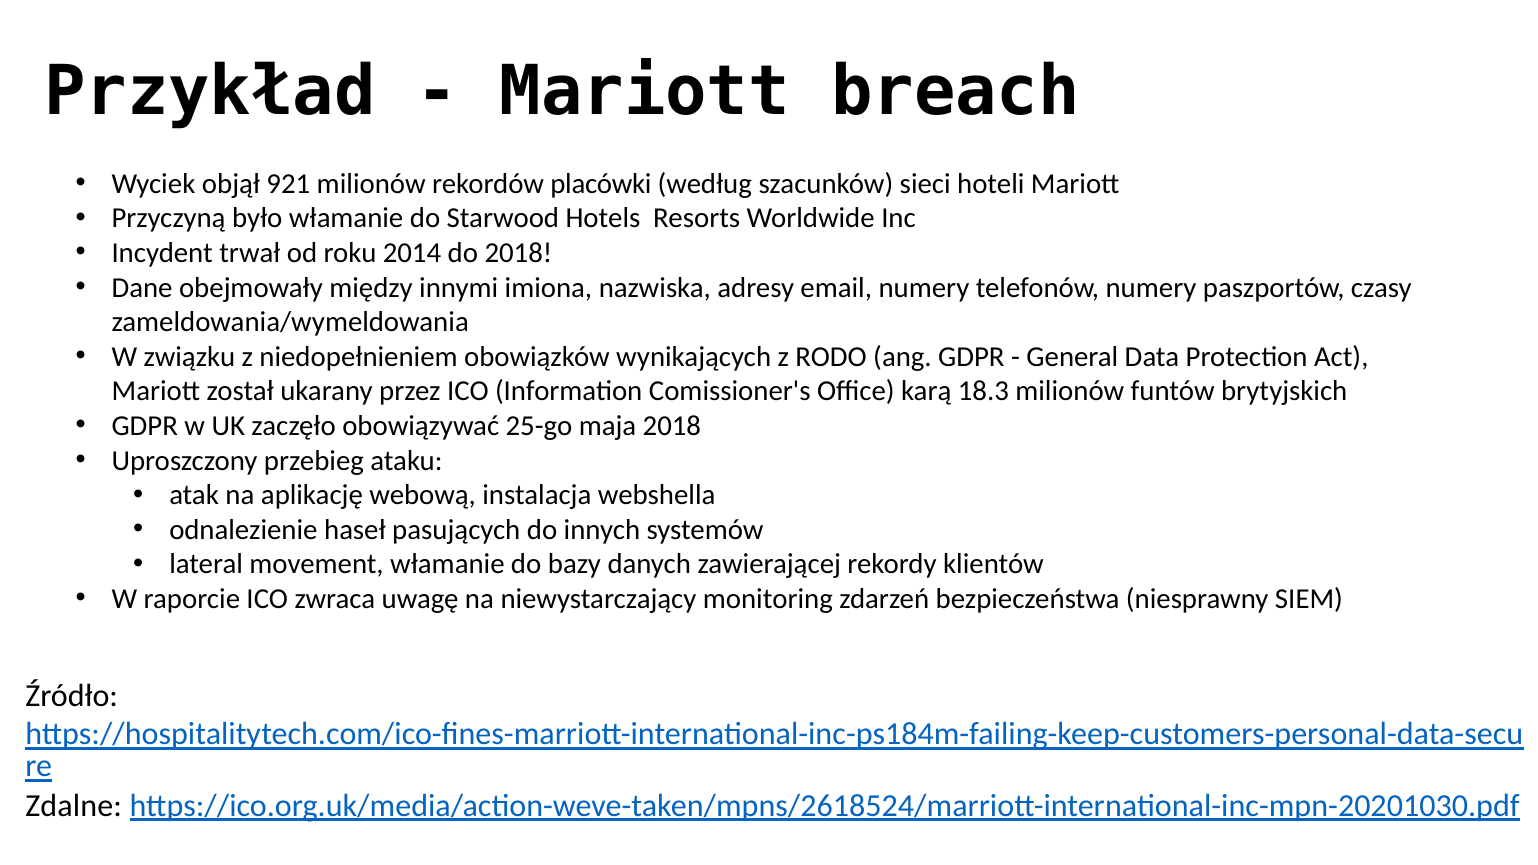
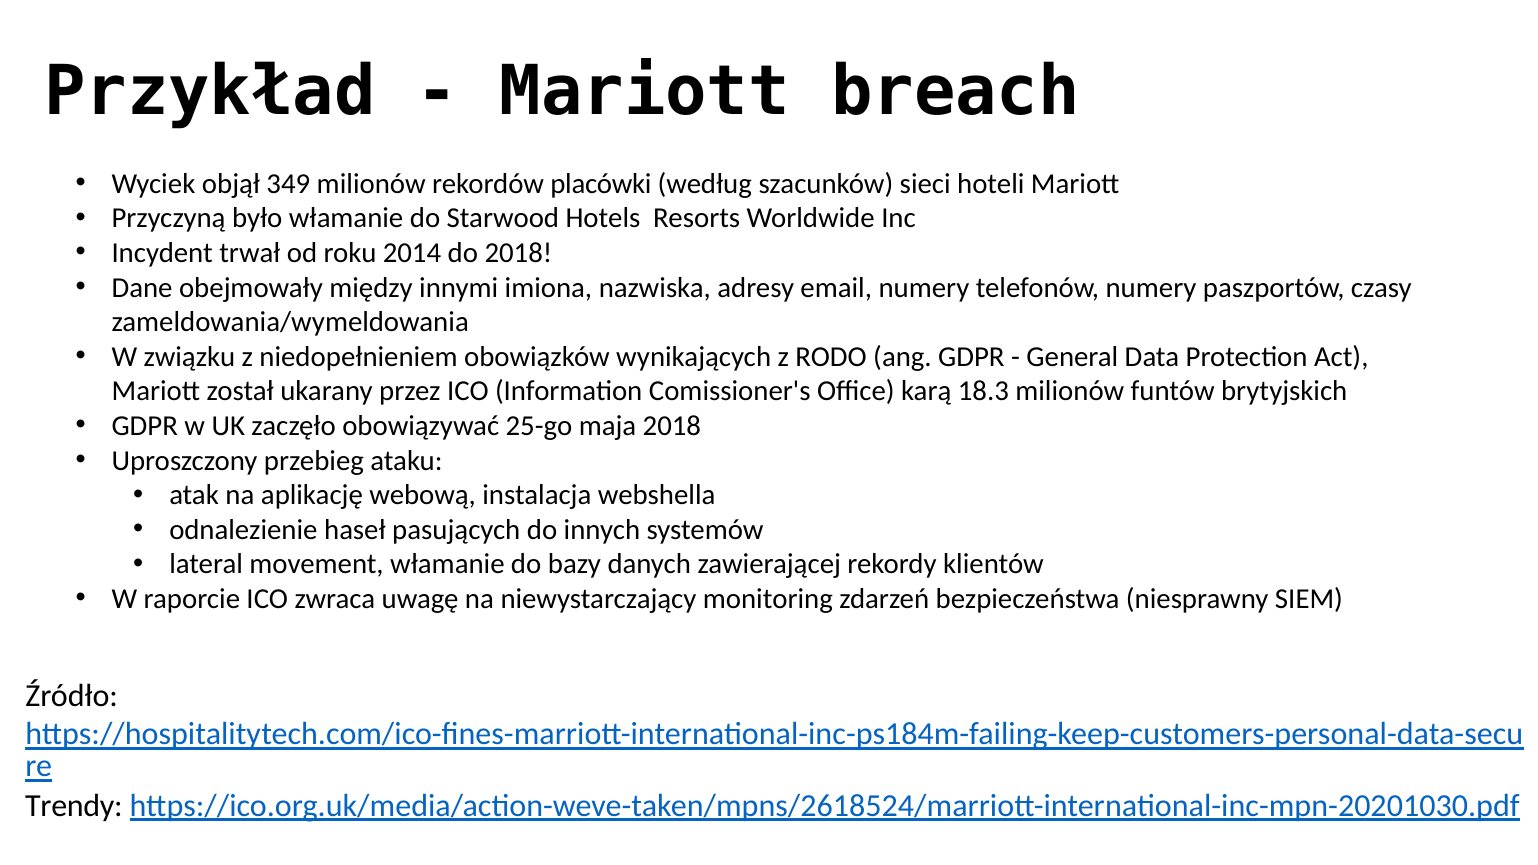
921: 921 -> 349 (288, 184)
Zdalne: Zdalne -> Trendy (74, 806)
